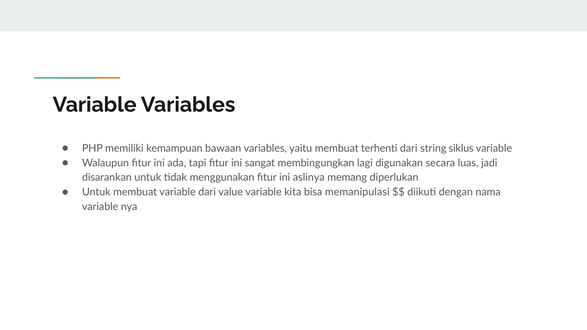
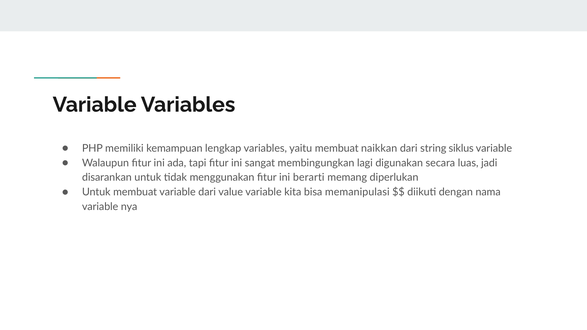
bawaan: bawaan -> lengkap (223, 148)
terhenti: terhenti -> naikkan (379, 148)
aslinya: aslinya -> berarti (309, 178)
